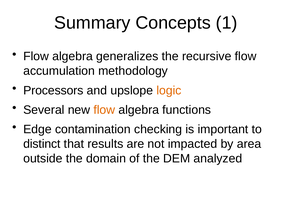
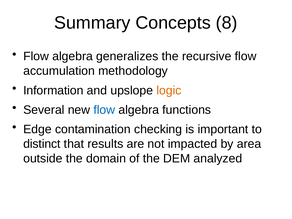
1: 1 -> 8 (227, 23)
Processors: Processors -> Information (53, 90)
flow colour: orange -> blue (104, 110)
